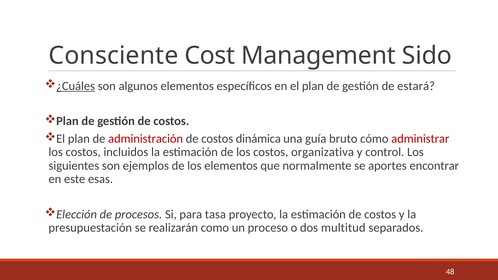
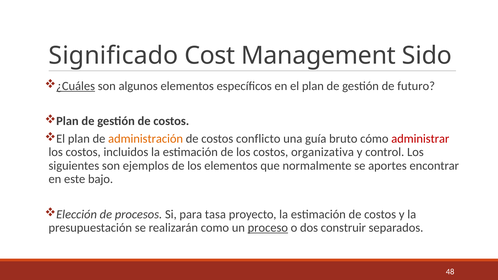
Consciente: Consciente -> Significado (113, 56)
estará: estará -> futuro (416, 86)
administración colour: red -> orange (146, 139)
dinámica: dinámica -> conflicto (258, 139)
esas: esas -> bajo (101, 179)
proceso underline: none -> present (268, 228)
multitud: multitud -> construir (343, 228)
